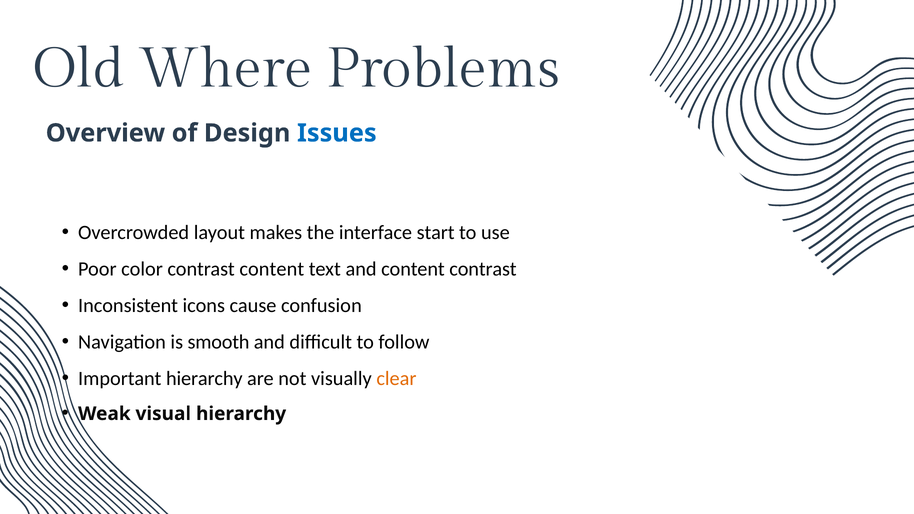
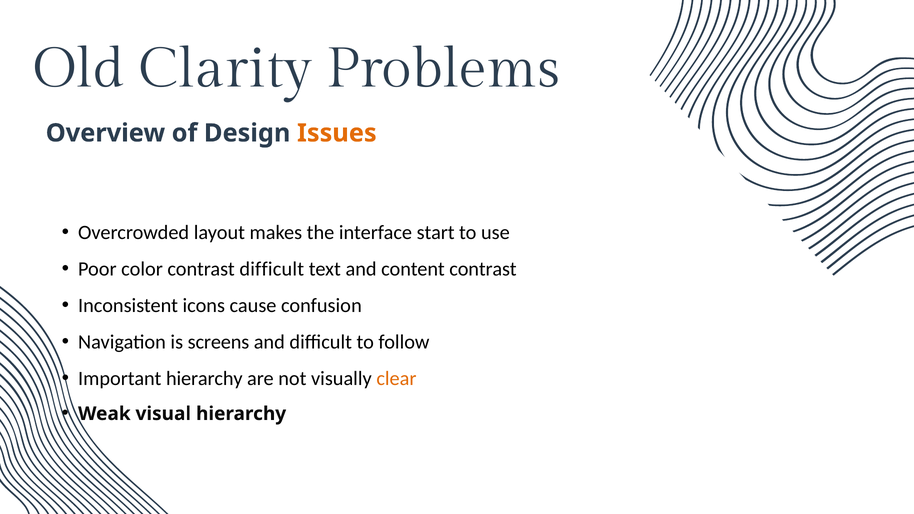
Where: Where -> Clarity (225, 68)
Issues colour: blue -> orange (337, 133)
contrast content: content -> difficult (272, 269)
smooth: smooth -> screens (218, 342)
